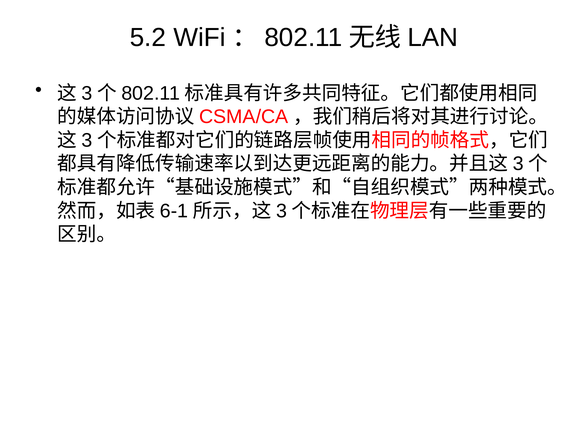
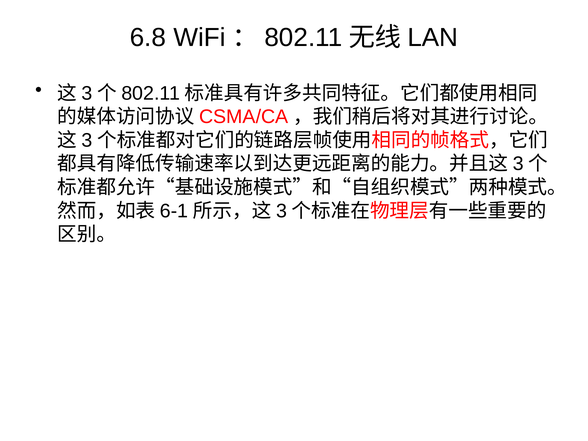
5.2: 5.2 -> 6.8 (148, 38)
